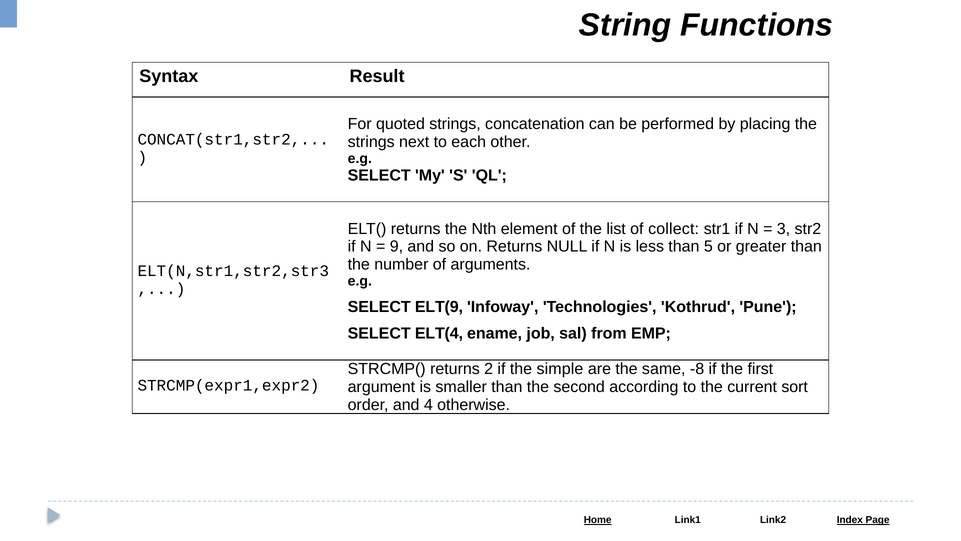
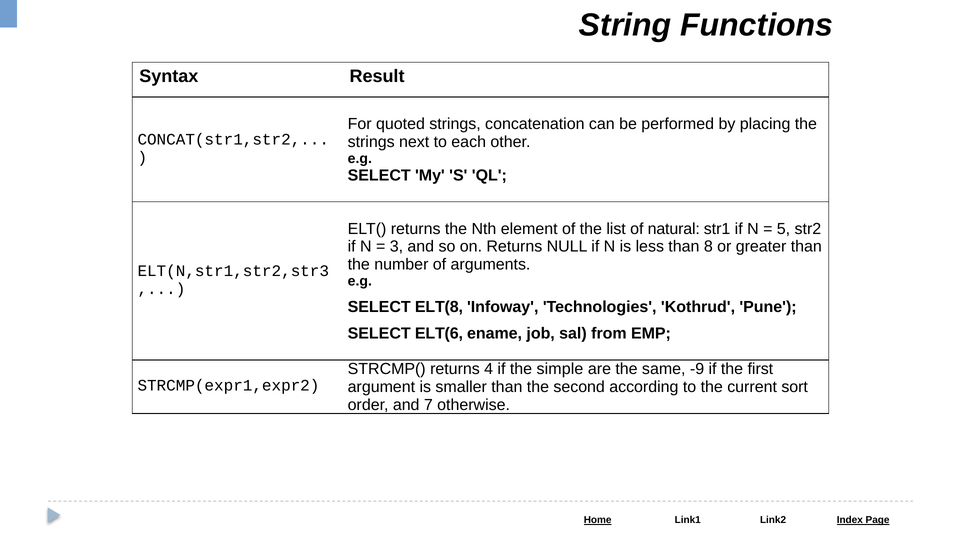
collect: collect -> natural (674, 229)
3: 3 -> 5 (783, 229)
9: 9 -> 3 (396, 246)
5: 5 -> 8 (708, 246)
ELT(9: ELT(9 -> ELT(8 (439, 307)
ELT(4: ELT(4 -> ELT(6 (439, 333)
2: 2 -> 4 (489, 369)
-8: -8 -> -9 (697, 369)
4: 4 -> 7 (428, 404)
